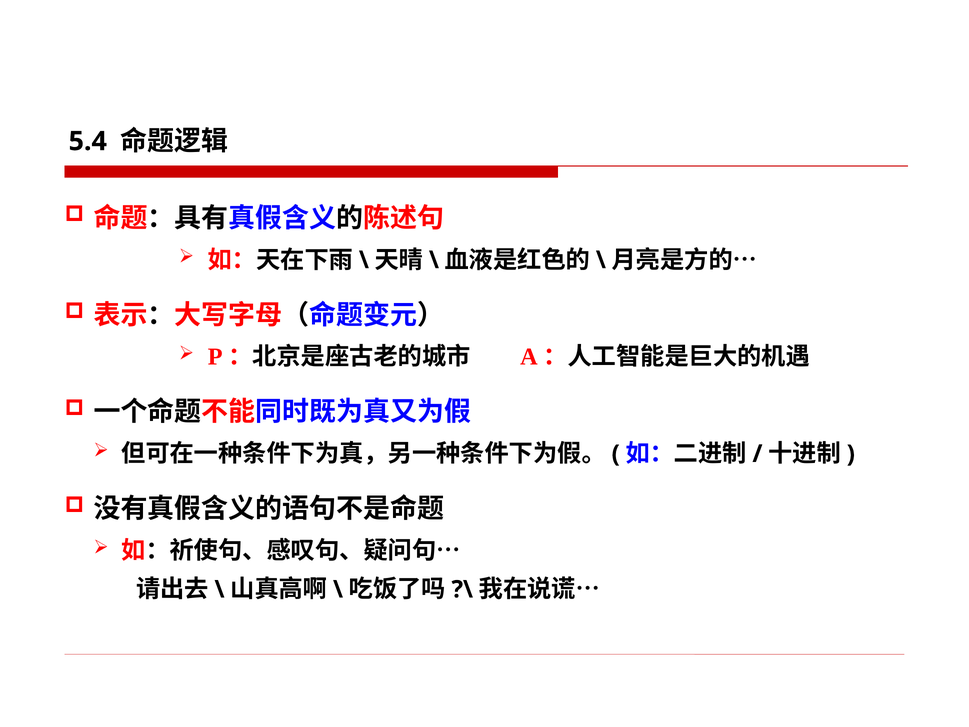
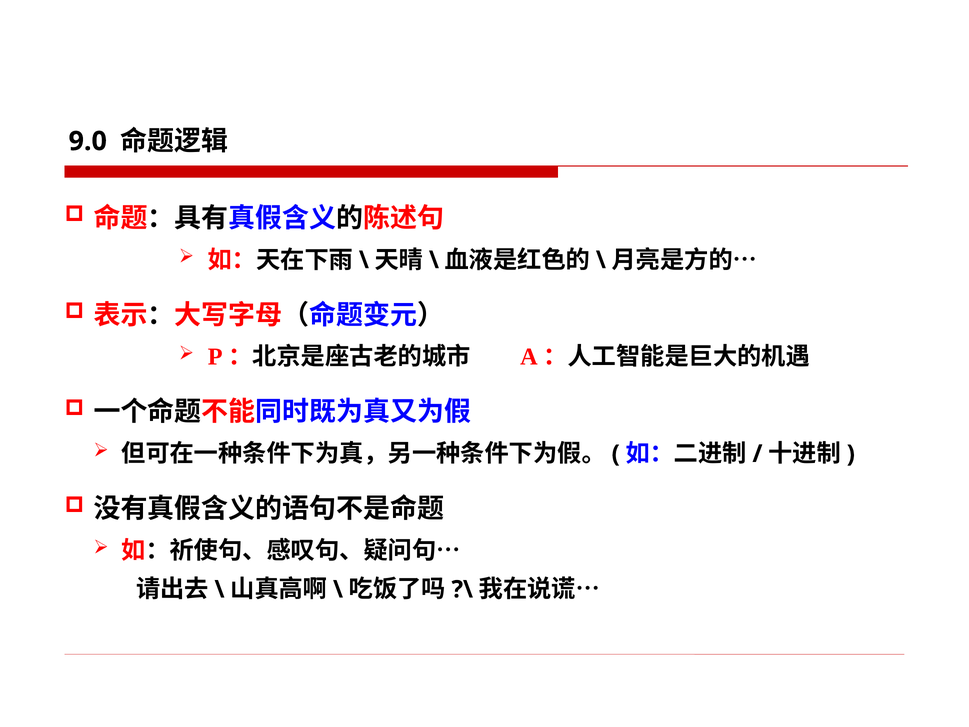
5.4: 5.4 -> 9.0 (88, 141)
